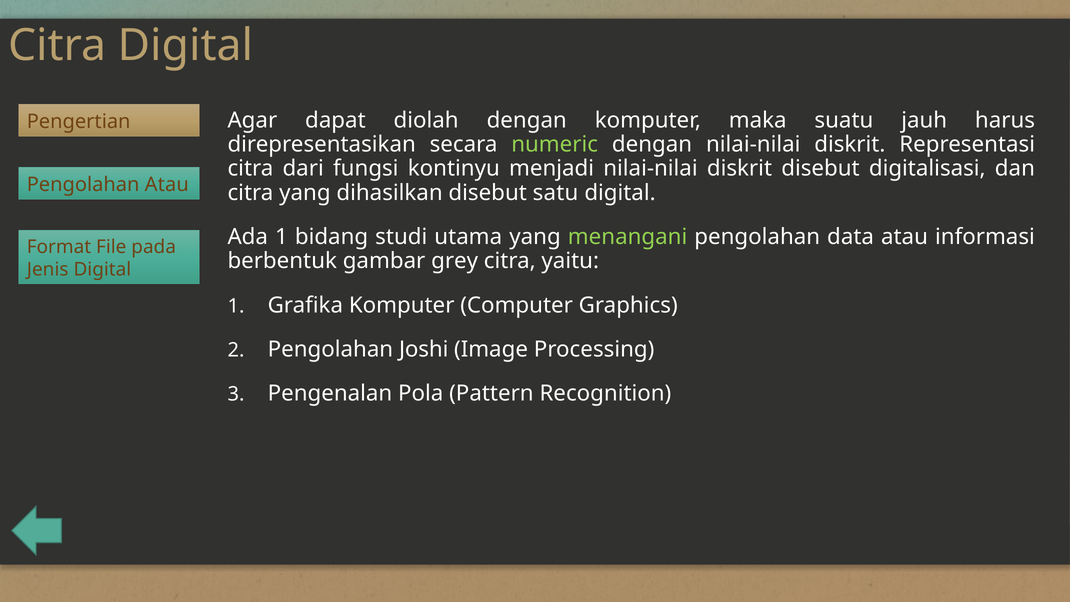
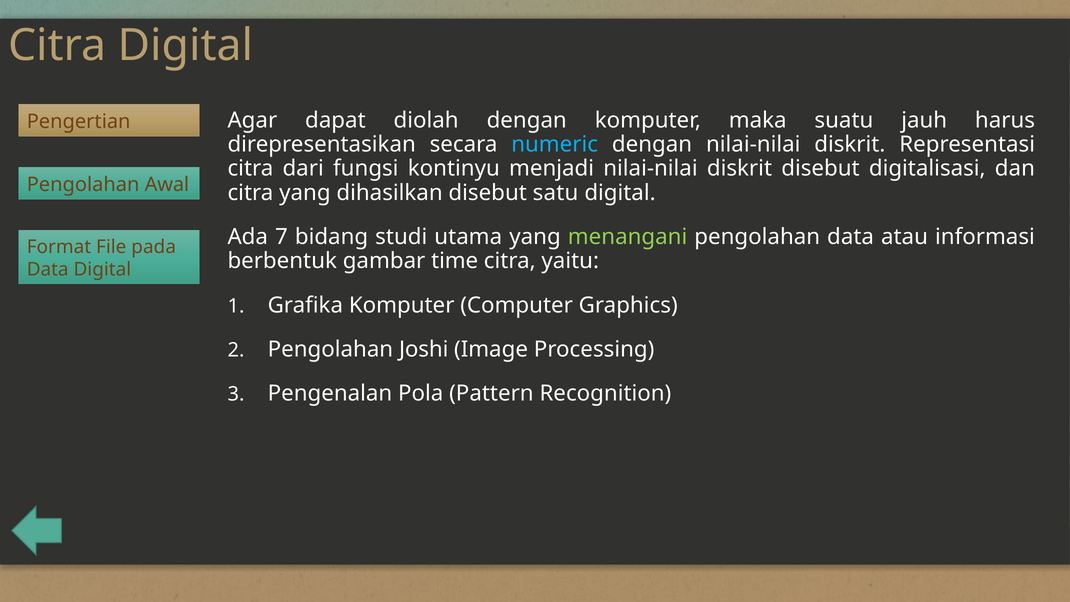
numeric colour: light green -> light blue (555, 144)
Pengolahan Atau: Atau -> Awal (167, 185)
Ada 1: 1 -> 7 (281, 237)
grey: grey -> time (455, 261)
Jenis: Jenis -> Data (48, 270)
